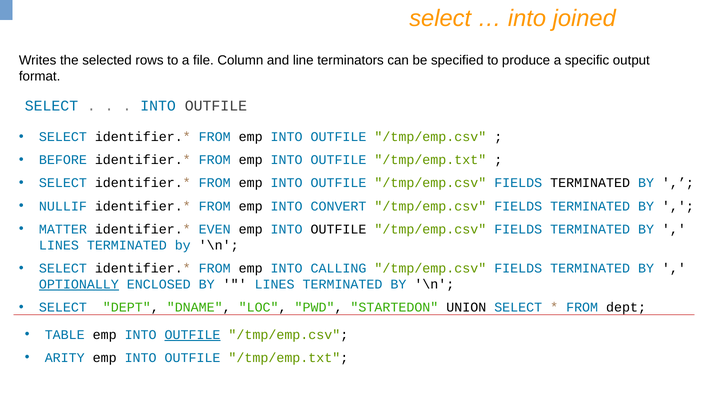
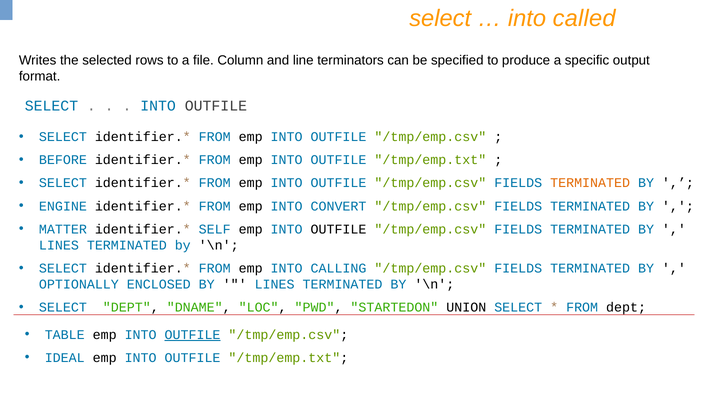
joined: joined -> called (584, 18)
TERMINATED colour: black -> orange (590, 183)
NULLIF: NULLIF -> ENGINE (63, 206)
EVEN: EVEN -> SELF (215, 229)
OPTIONALLY underline: present -> none (79, 284)
ARITY: ARITY -> IDEAL (65, 357)
